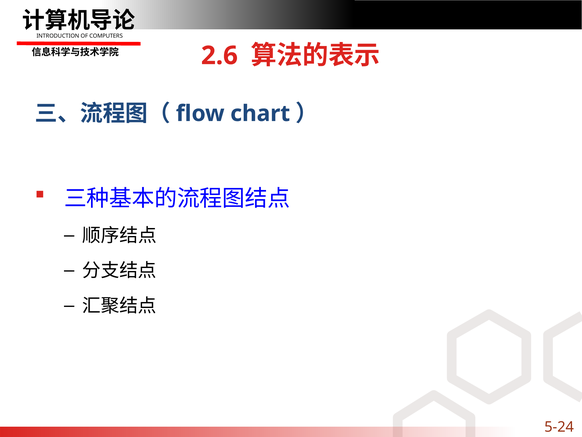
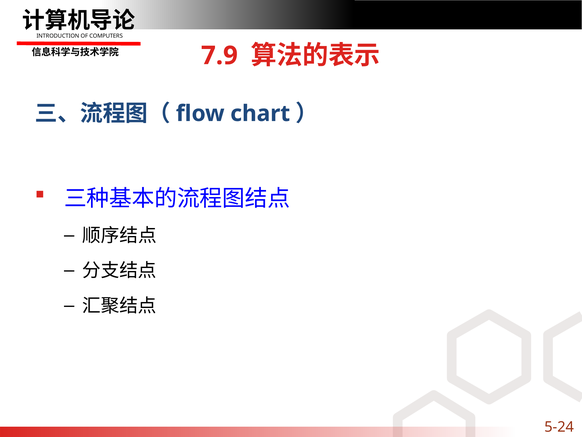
2.6: 2.6 -> 7.9 (219, 56)
